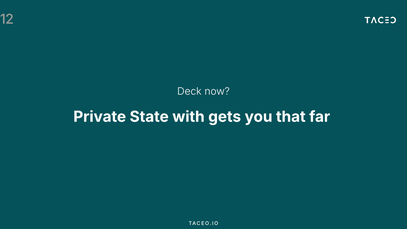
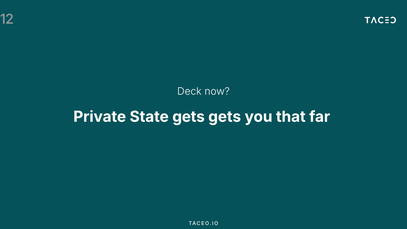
State with: with -> gets (189, 117)
